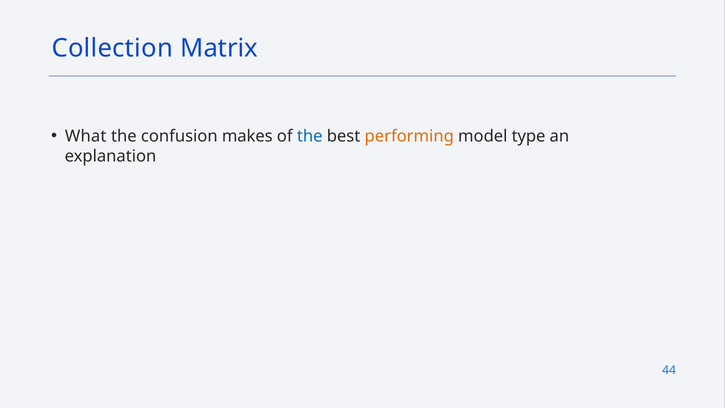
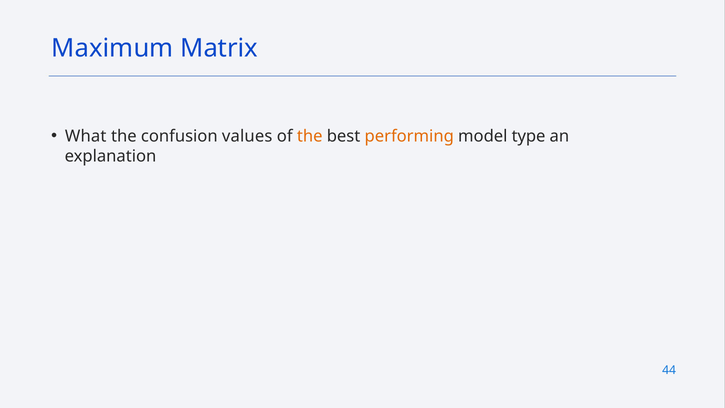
Collection: Collection -> Maximum (112, 48)
makes: makes -> values (247, 136)
the colour: blue -> orange (310, 136)
